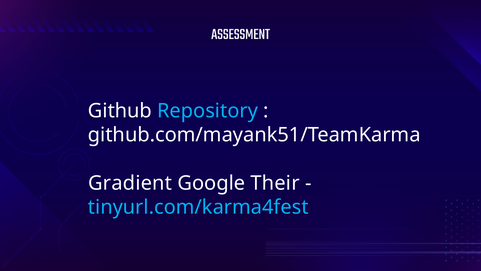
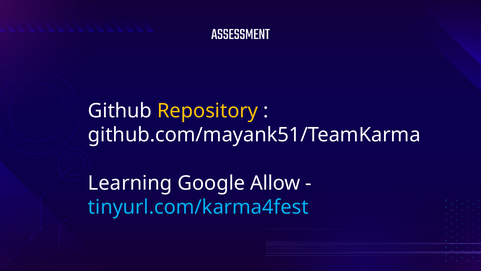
Repository colour: light blue -> yellow (208, 111)
Gradient: Gradient -> Learning (130, 183)
Their: Their -> Allow (275, 183)
